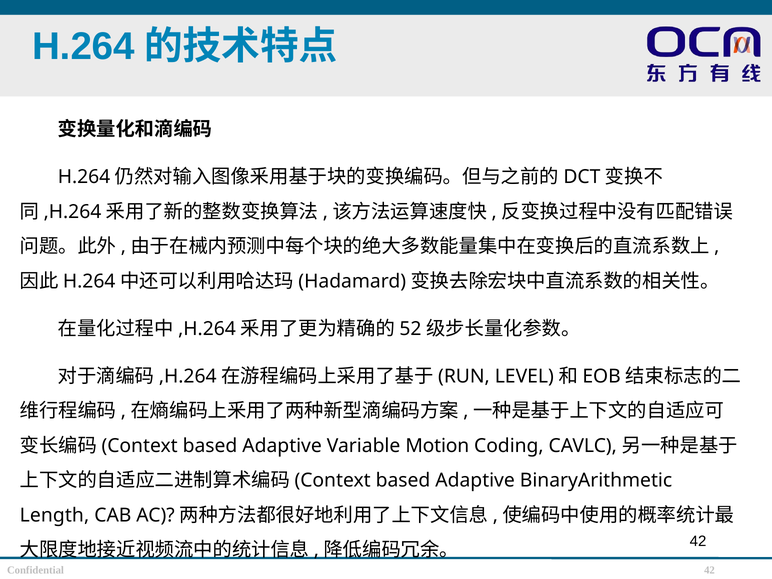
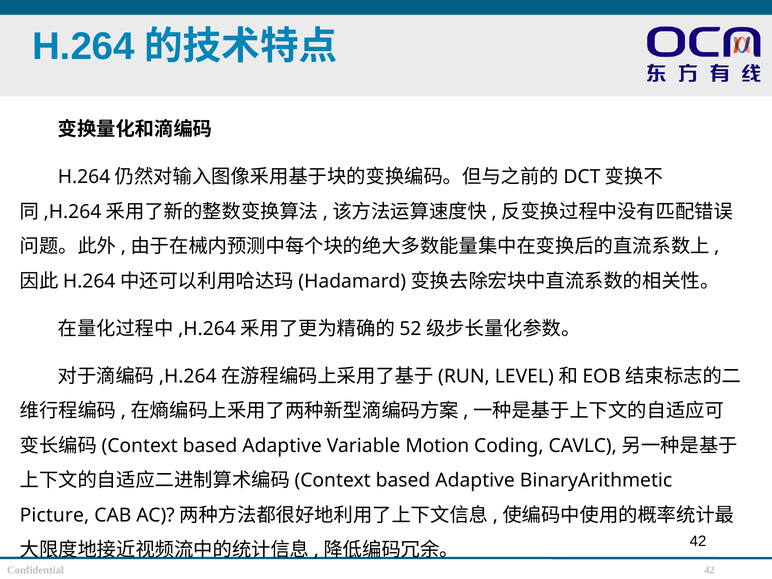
Length: Length -> Picture (54, 515)
